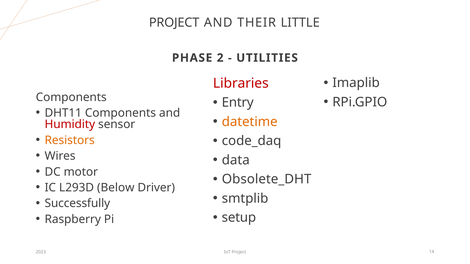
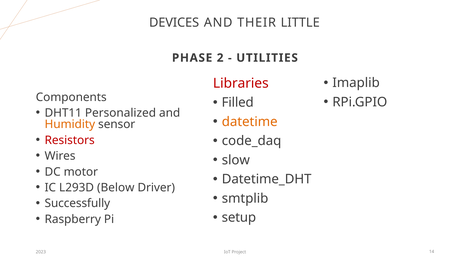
PROJECT: PROJECT -> DEVICES (174, 23)
Entry: Entry -> Filled (238, 103)
DHT11 Components: Components -> Personalized (120, 113)
Humidity colour: red -> orange (70, 125)
Resistors colour: orange -> red (70, 140)
data: data -> slow (236, 160)
Obsolete_DHT: Obsolete_DHT -> Datetime_DHT (267, 180)
